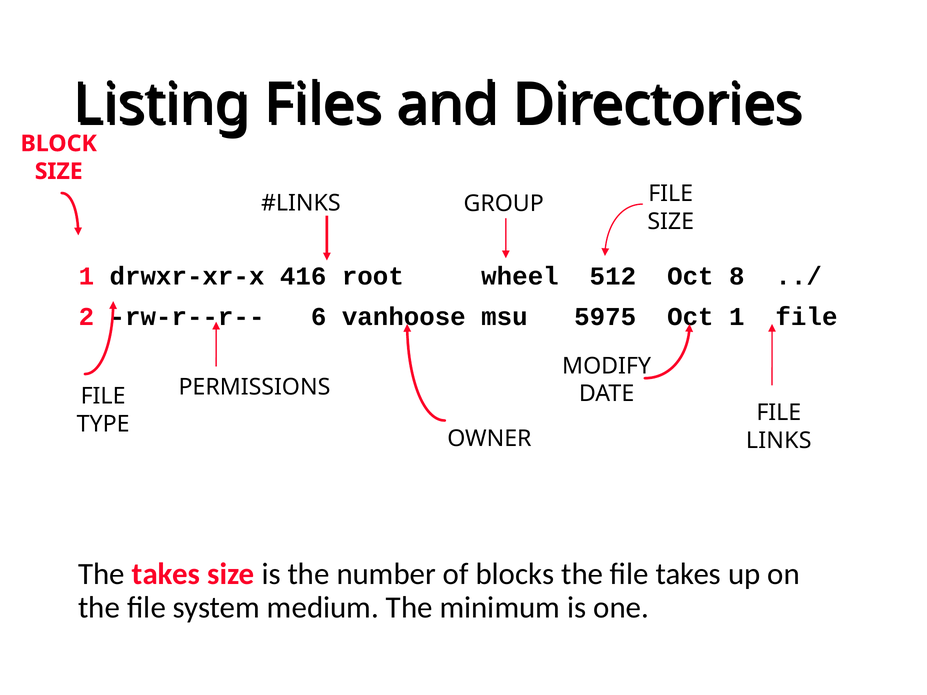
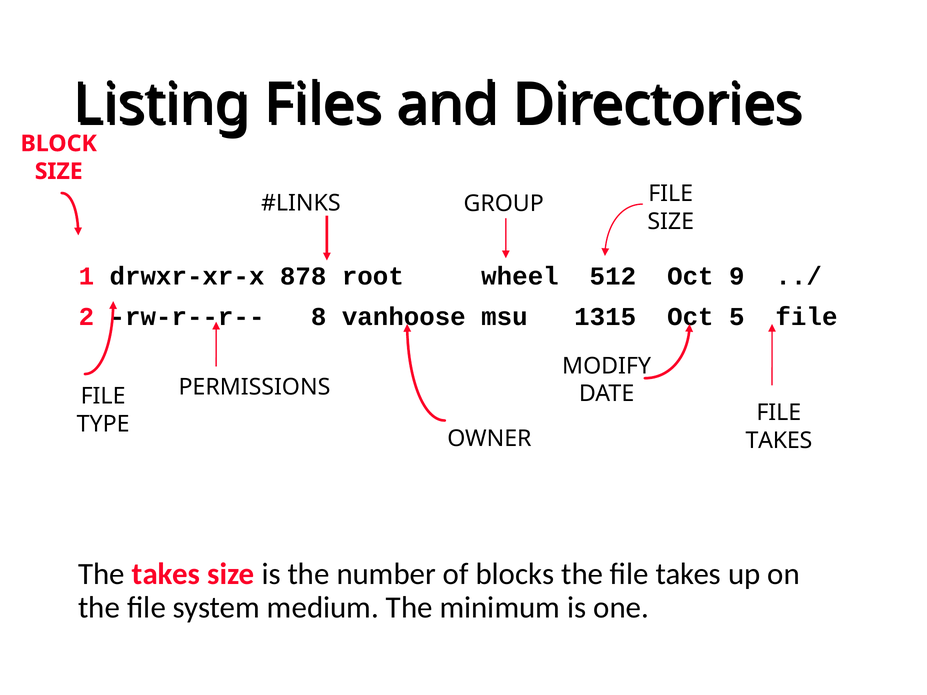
416: 416 -> 878 (303, 276)
8: 8 -> 9 (737, 276)
6: 6 -> 8 (319, 317)
5975: 5975 -> 1315 (605, 317)
Oct 1: 1 -> 5 (737, 317)
LINKS: LINKS -> TAKES (779, 441)
